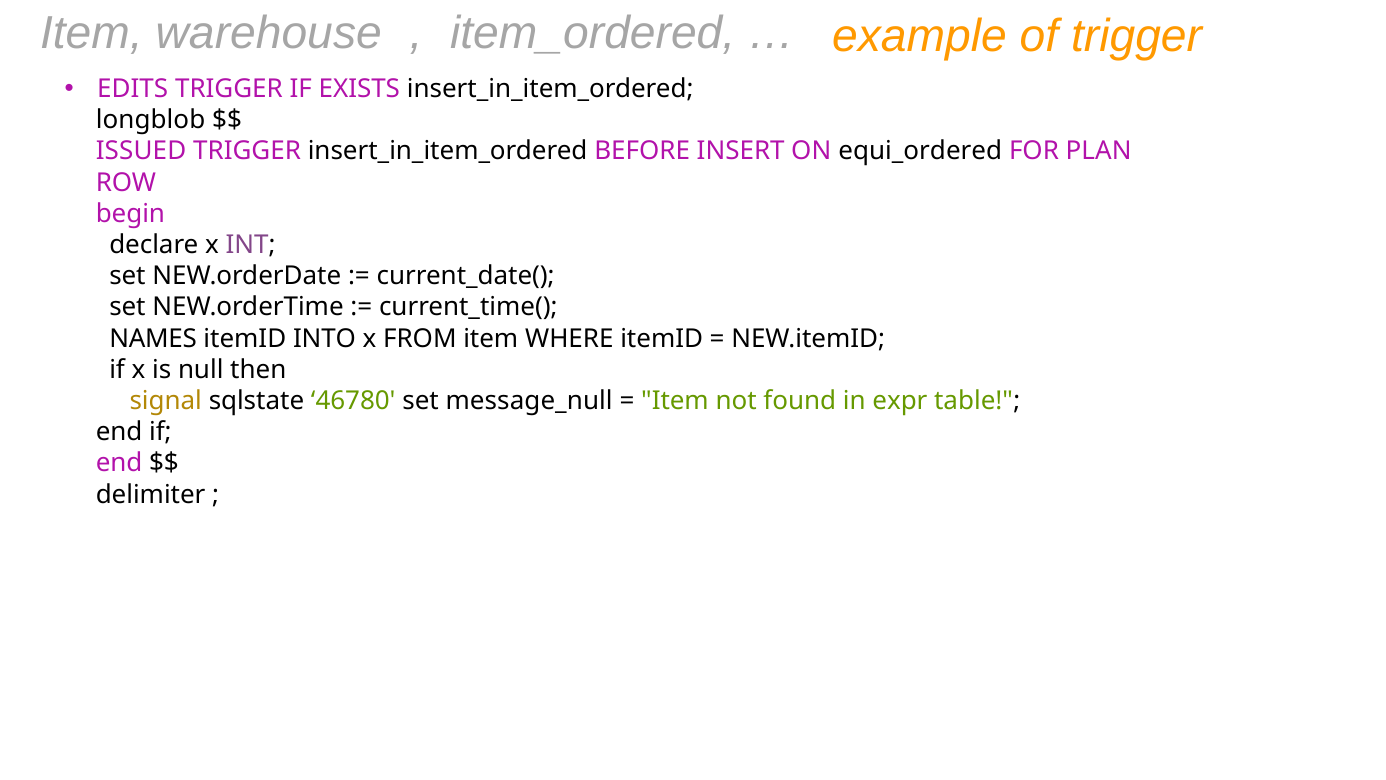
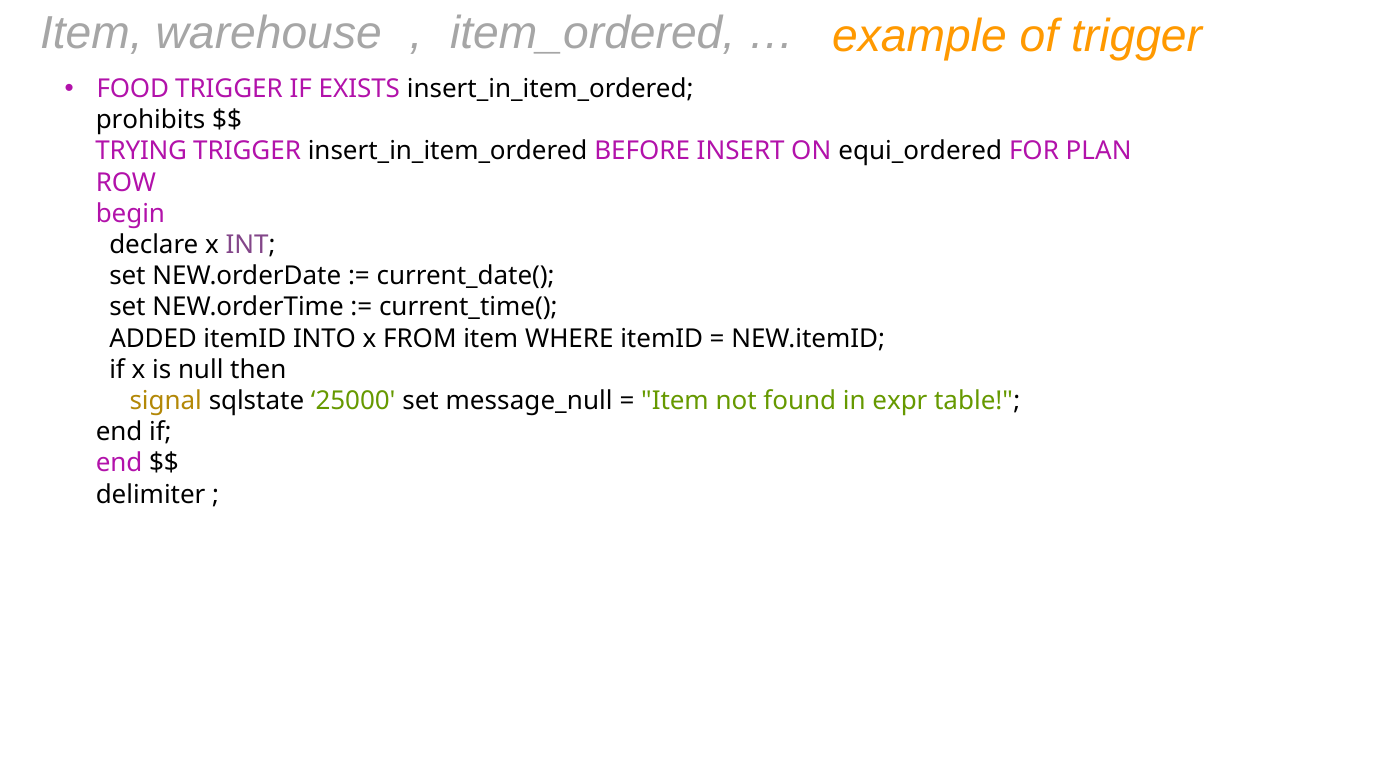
EDITS: EDITS -> FOOD (133, 89)
longblob: longblob -> prohibits (151, 120)
ISSUED: ISSUED -> TRYING (141, 151)
NAMES: NAMES -> ADDED (153, 338)
46780: 46780 -> 25000 (353, 401)
